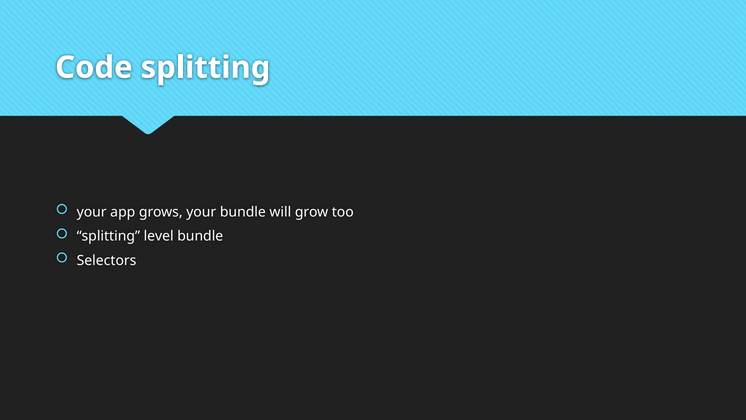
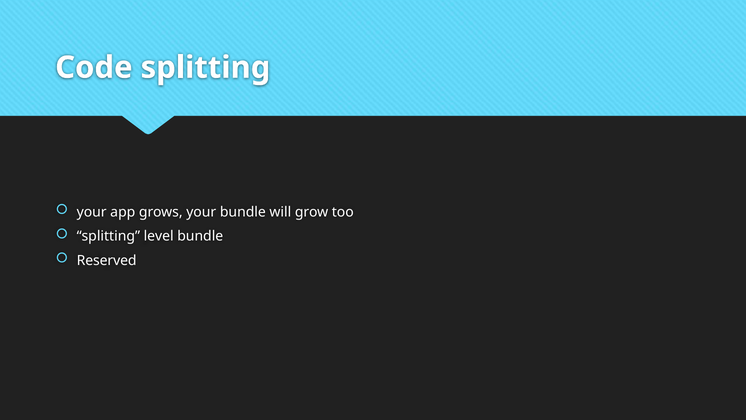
Selectors: Selectors -> Reserved (107, 260)
